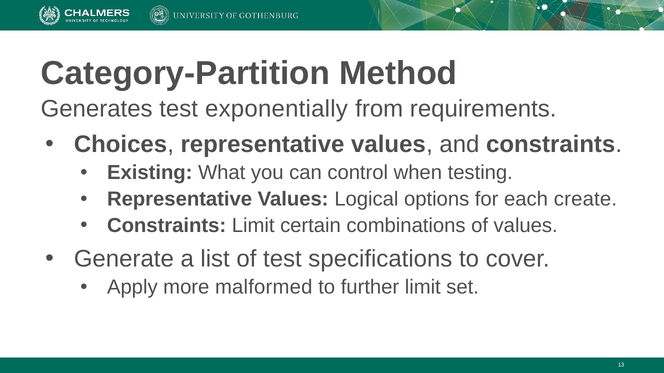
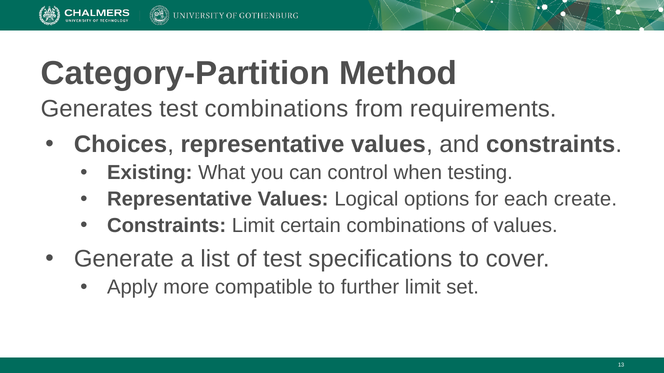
test exponentially: exponentially -> combinations (276, 109)
malformed: malformed -> compatible (264, 287)
